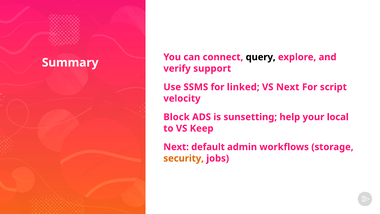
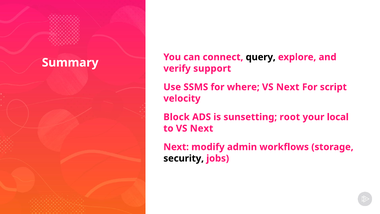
linked: linked -> where (243, 87)
help: help -> root (290, 117)
to VS Keep: Keep -> Next (202, 128)
default: default -> modify (208, 147)
security colour: orange -> black (184, 158)
